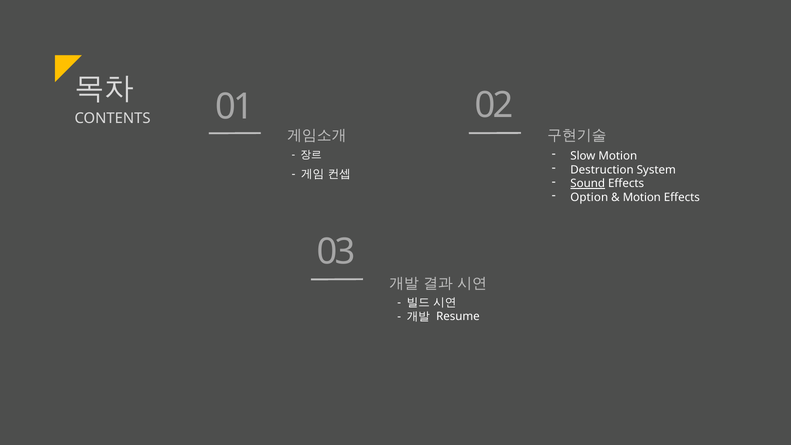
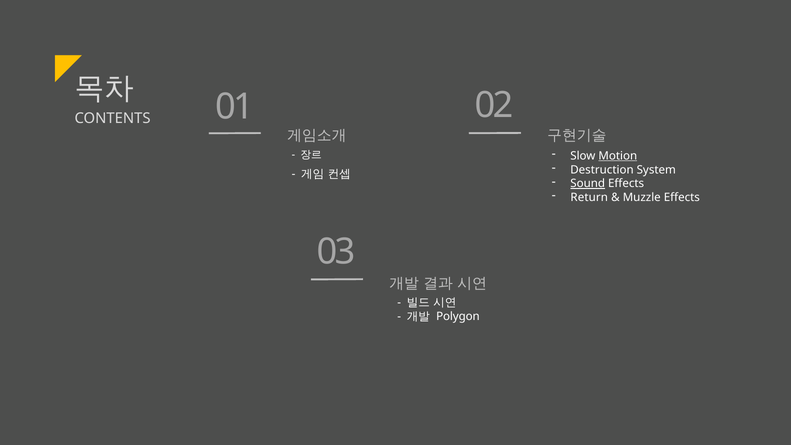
Motion underline: none -> present (618, 156)
Option: Option -> Return (589, 197)
Motion: Motion -> Muzzle (642, 197)
Resume: Resume -> Polygon (458, 316)
